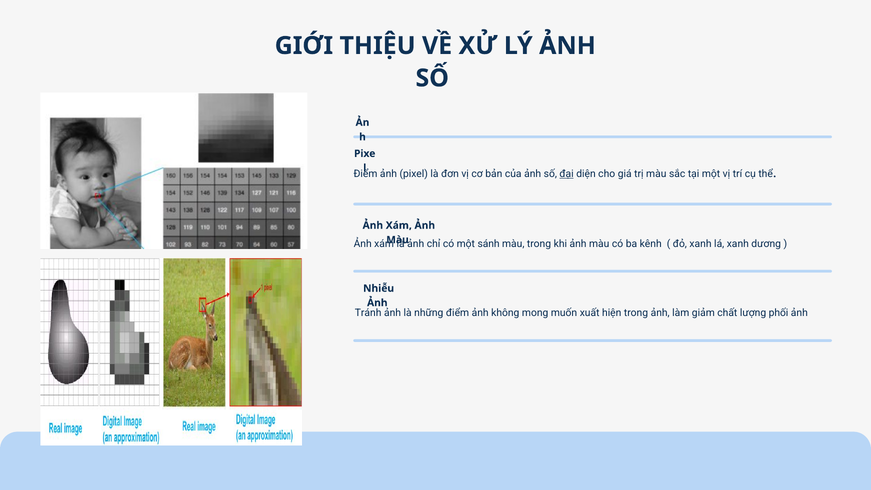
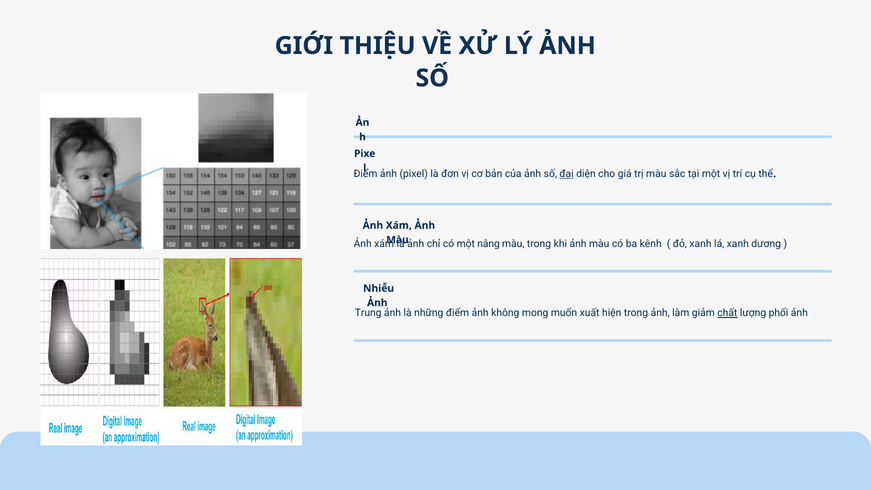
sánh: sánh -> nâng (489, 244)
Tránh: Tránh -> Trung (368, 313)
chất underline: none -> present (727, 313)
